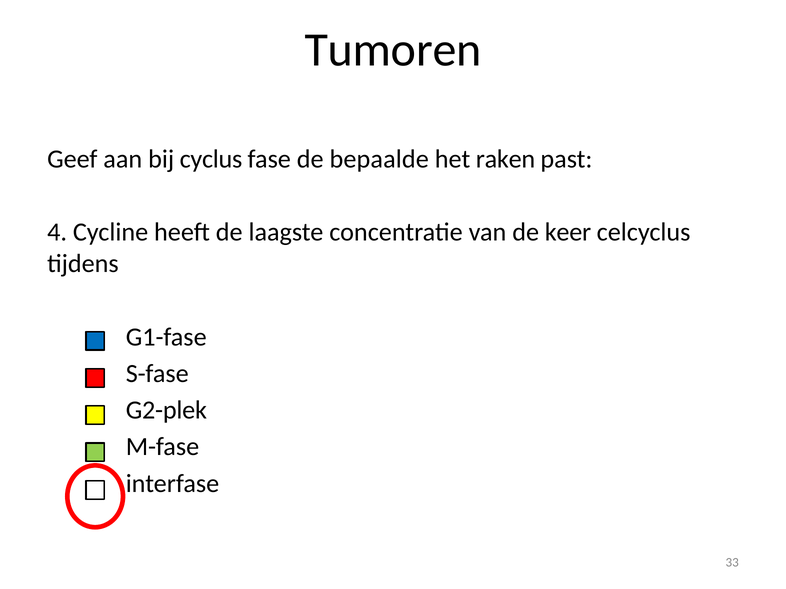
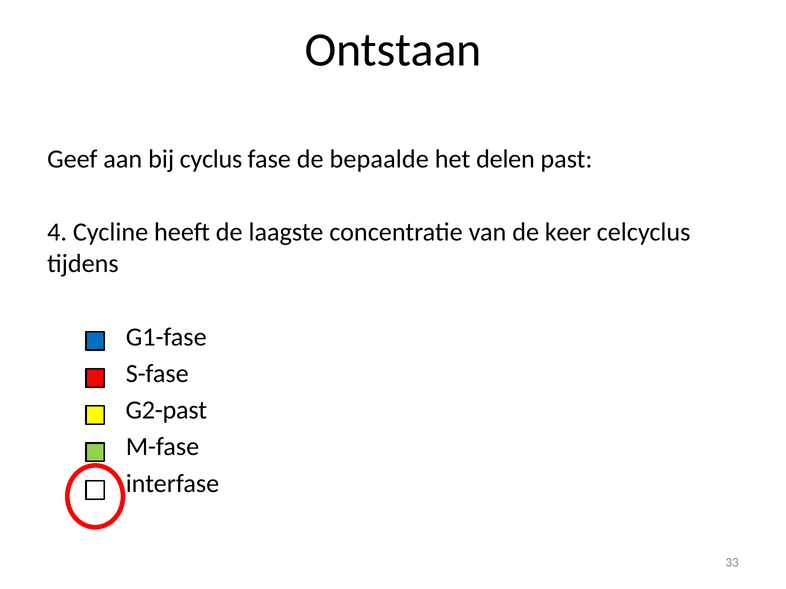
Tumoren: Tumoren -> Ontstaan (393, 50)
raken: raken -> delen (506, 159)
G2-plek: G2-plek -> G2-past (166, 410)
